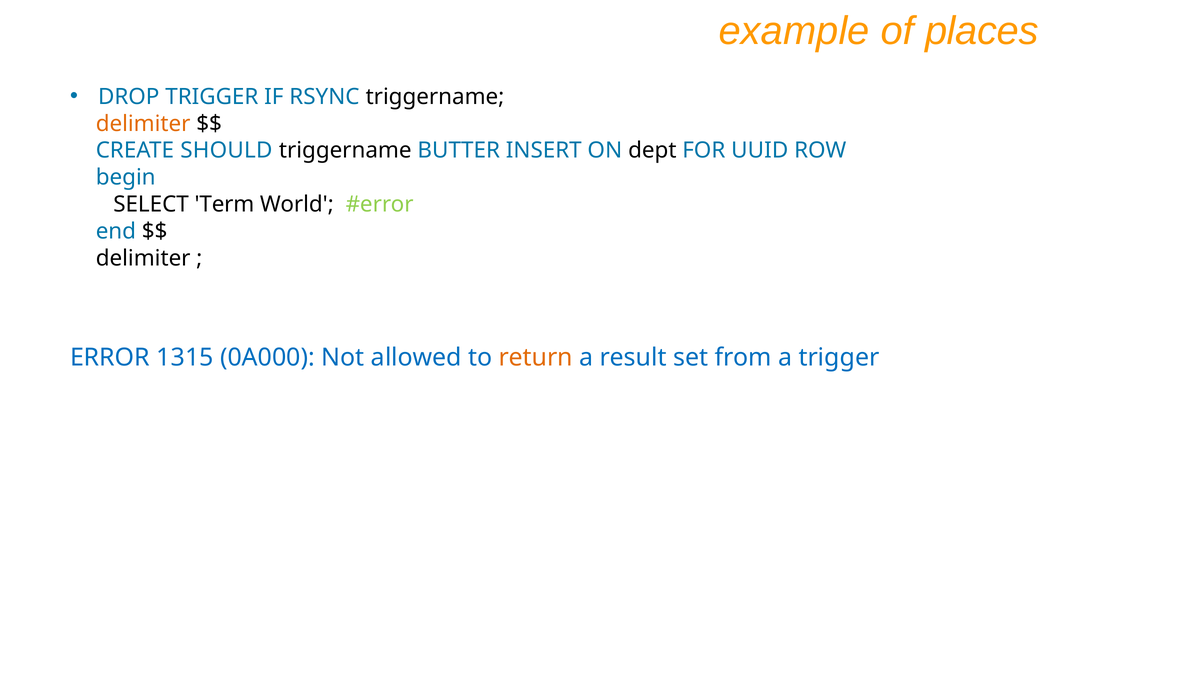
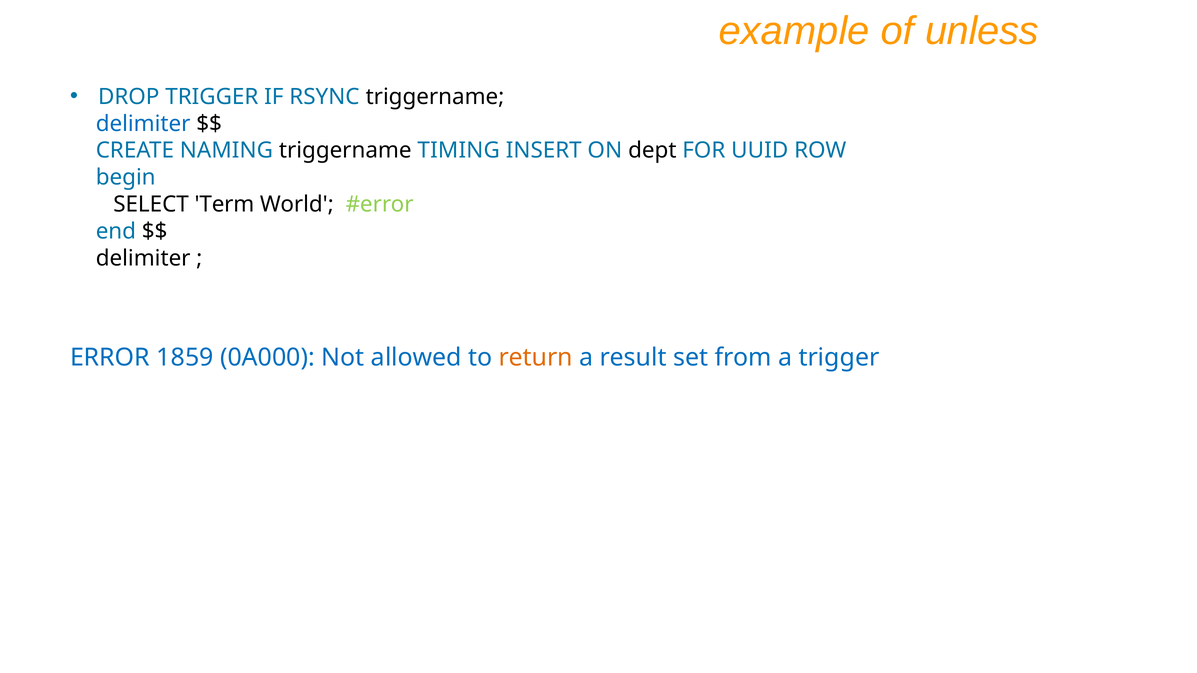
places: places -> unless (982, 31)
delimiter colour: orange -> blue (143, 124)
SHOULD: SHOULD -> NAMING (226, 151)
BUTTER: BUTTER -> TIMING (459, 151)
1315: 1315 -> 1859 (185, 358)
